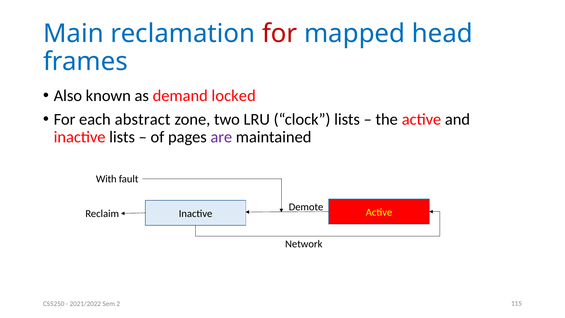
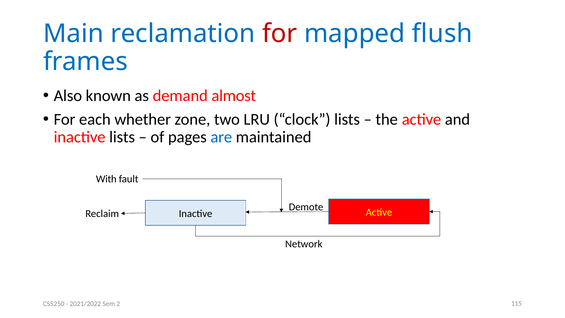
head: head -> flush (442, 33)
locked: locked -> almost (234, 96)
abstract: abstract -> whether (143, 119)
are colour: purple -> blue (221, 137)
